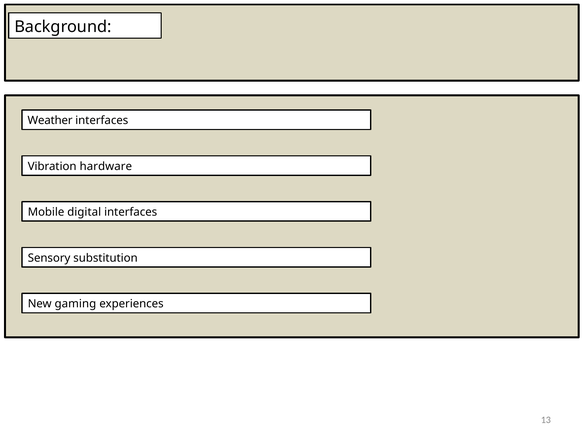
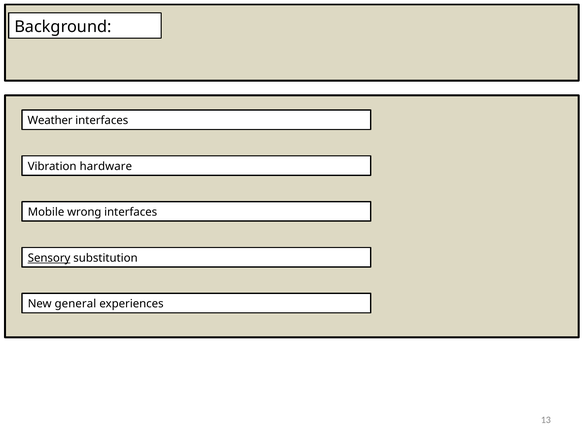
digital: digital -> wrong (84, 212)
Sensory underline: none -> present (49, 258)
gaming: gaming -> general (75, 304)
